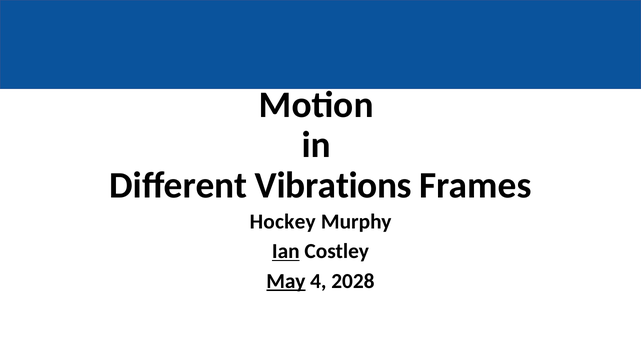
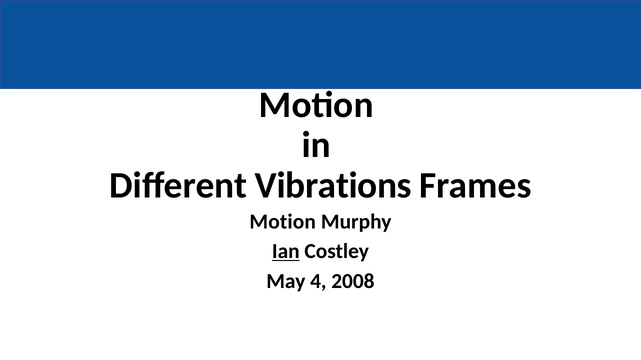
Hockey: Hockey -> Motion (283, 222)
May underline: present -> none (286, 282)
2028: 2028 -> 2008 (353, 282)
